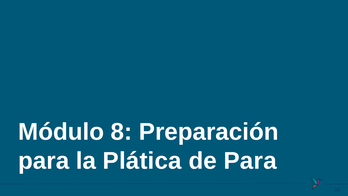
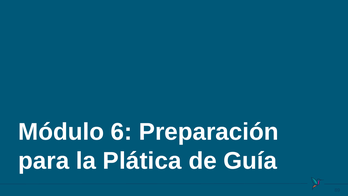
8: 8 -> 6 (121, 132)
de Para: Para -> Guía (250, 161)
